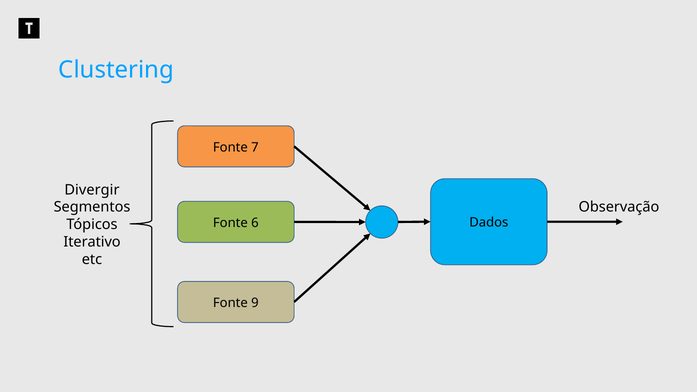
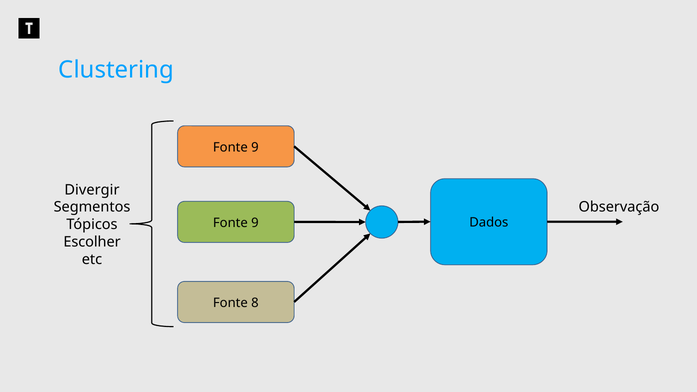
7: 7 -> 9 (255, 147)
6: 6 -> 9 (255, 223)
Iterativo: Iterativo -> Escolher (92, 242)
9: 9 -> 8 (255, 303)
